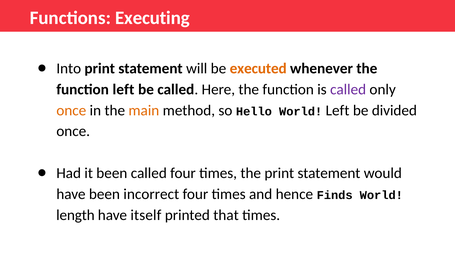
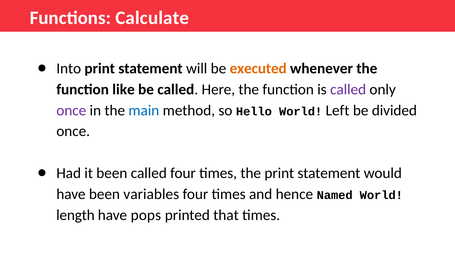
Executing: Executing -> Calculate (152, 18)
function left: left -> like (123, 89)
once colour: orange -> purple (71, 110)
main colour: orange -> blue (144, 110)
incorrect: incorrect -> variables (151, 194)
Finds: Finds -> Named (335, 195)
itself: itself -> pops (146, 215)
